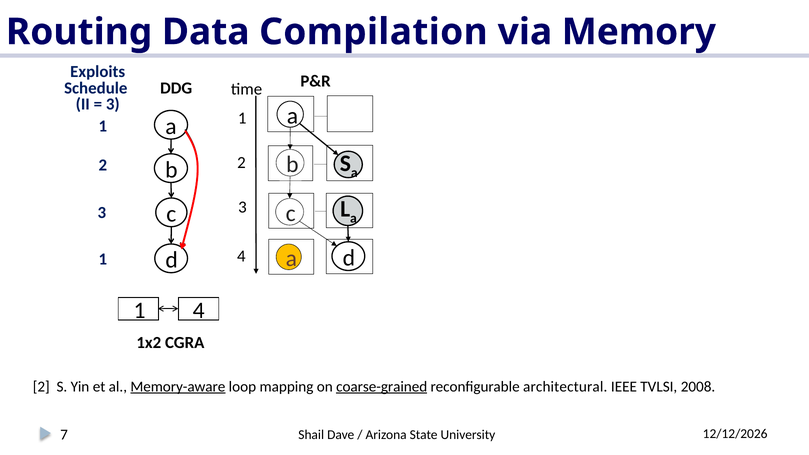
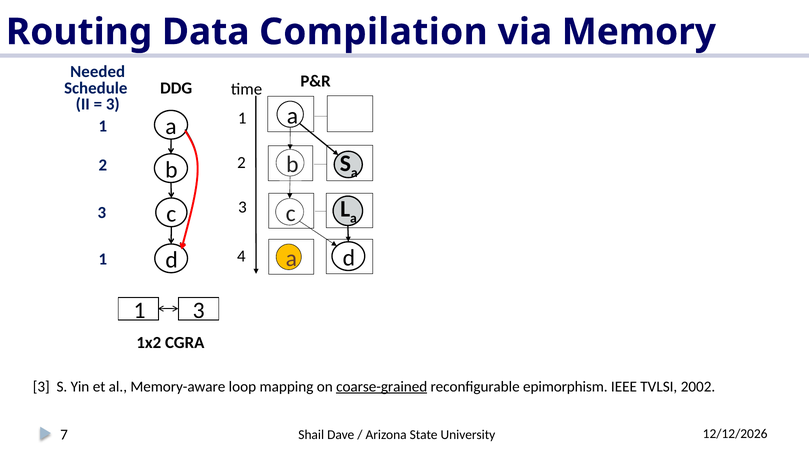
Exploits: Exploits -> Needed (98, 72)
4: 4 -> 3 (199, 310)
2: 2 -> 3 (41, 387)
Memory-aware underline: present -> none (178, 387)
architectural: architectural -> epimorphism (565, 387)
2008: 2008 -> 2002 (698, 387)
